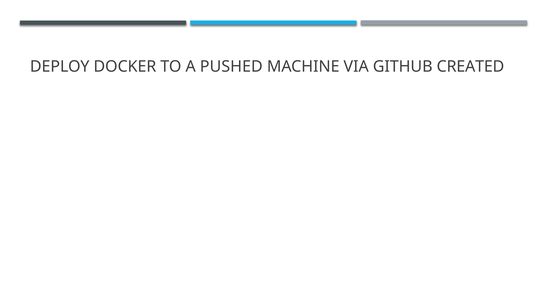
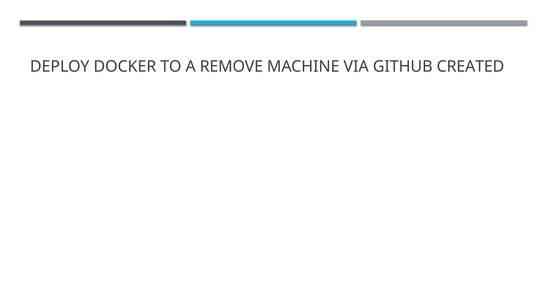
PUSHED: PUSHED -> REMOVE (231, 67)
